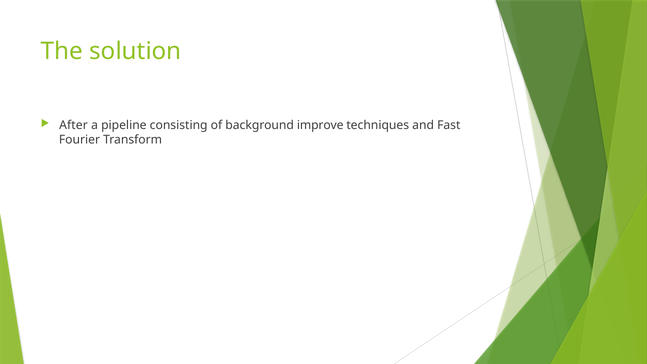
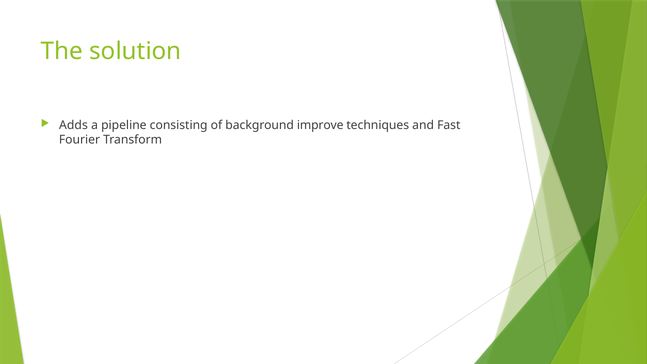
After: After -> Adds (73, 125)
